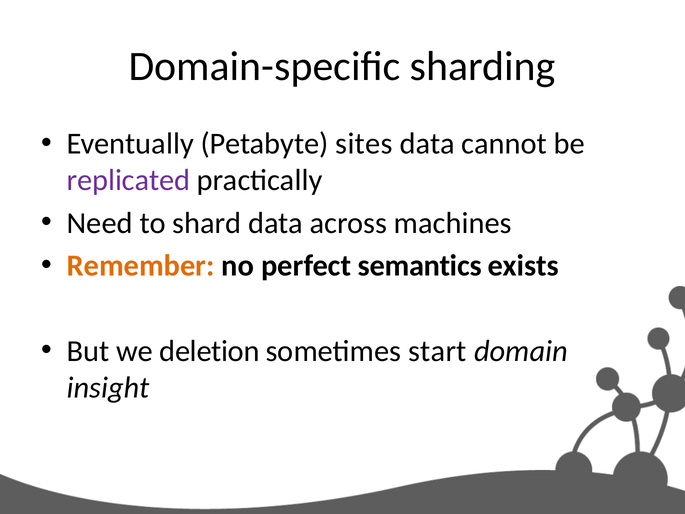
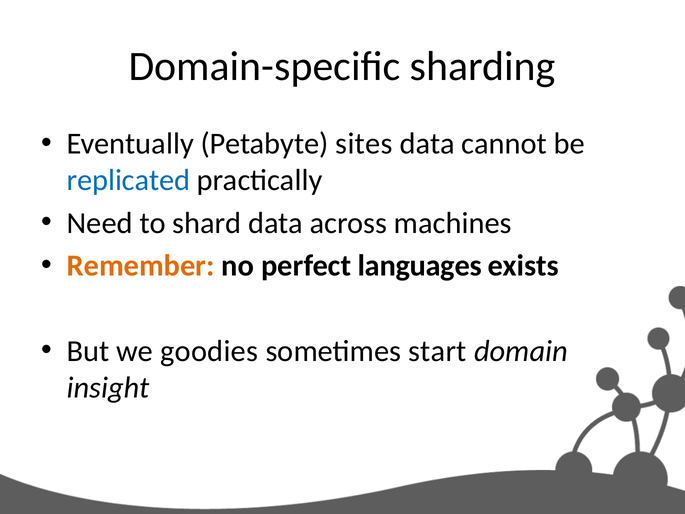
replicated colour: purple -> blue (128, 180)
semantics: semantics -> languages (420, 266)
deletion: deletion -> goodies (209, 351)
